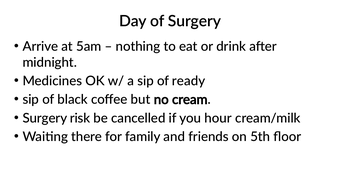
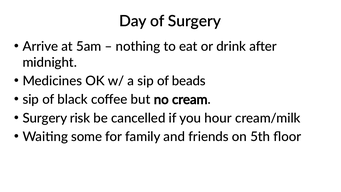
ready: ready -> beads (189, 81)
there: there -> some (87, 137)
